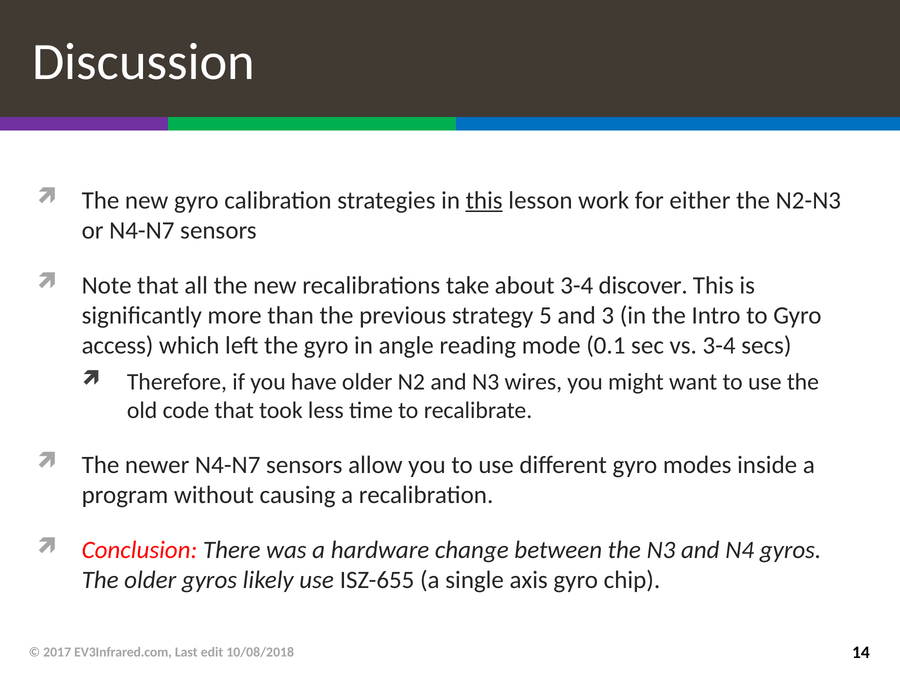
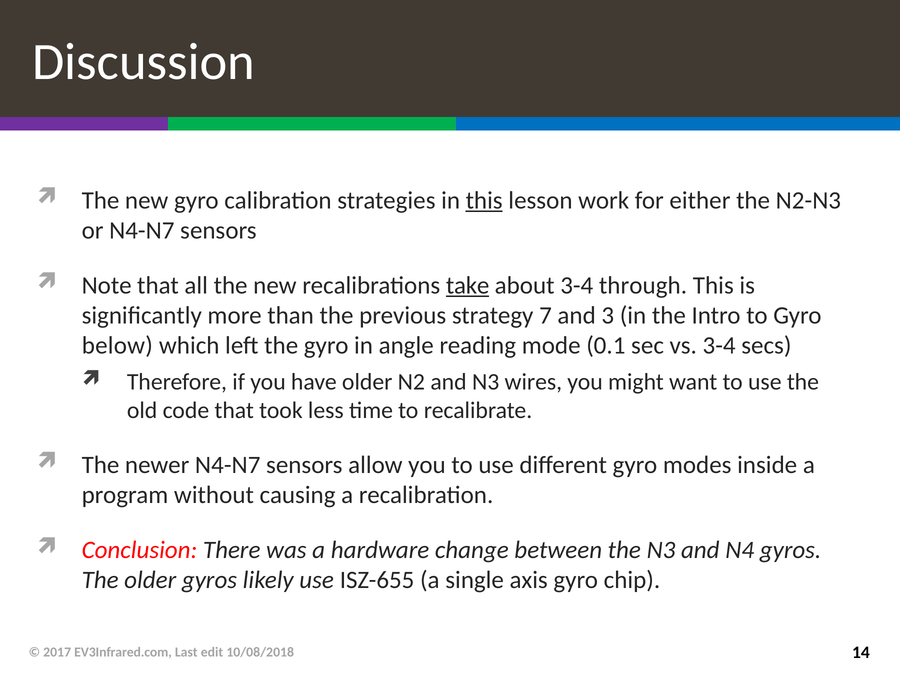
take underline: none -> present (468, 285)
discover: discover -> through (643, 285)
5: 5 -> 7 (545, 315)
access: access -> below (117, 345)
